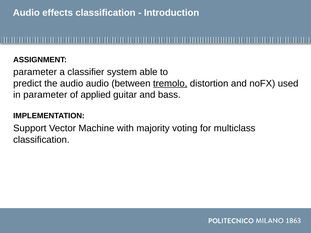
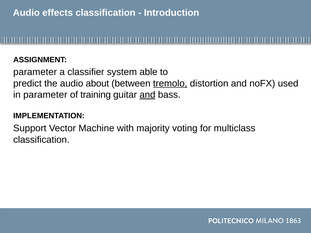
audio audio: audio -> about (97, 84)
applied: applied -> training (96, 95)
and underline: none -> present (147, 95)
